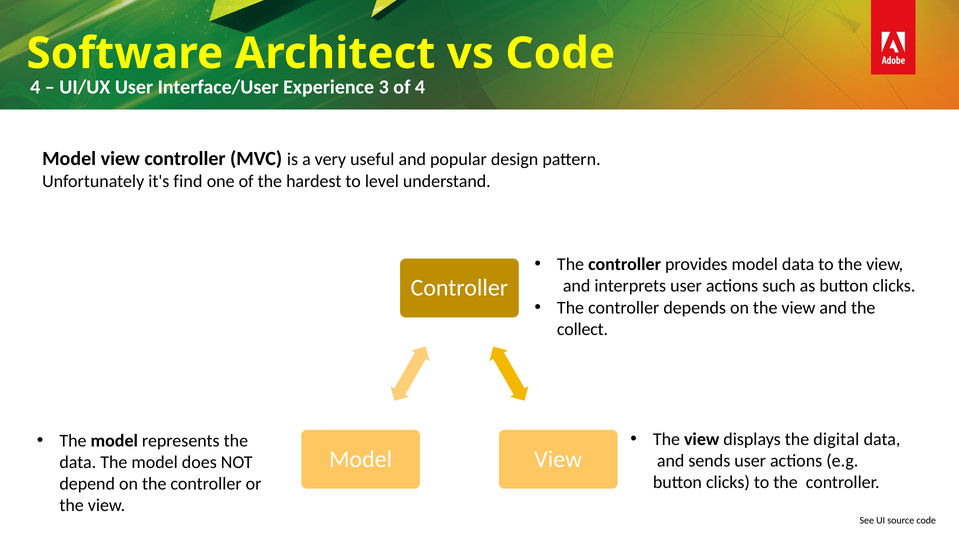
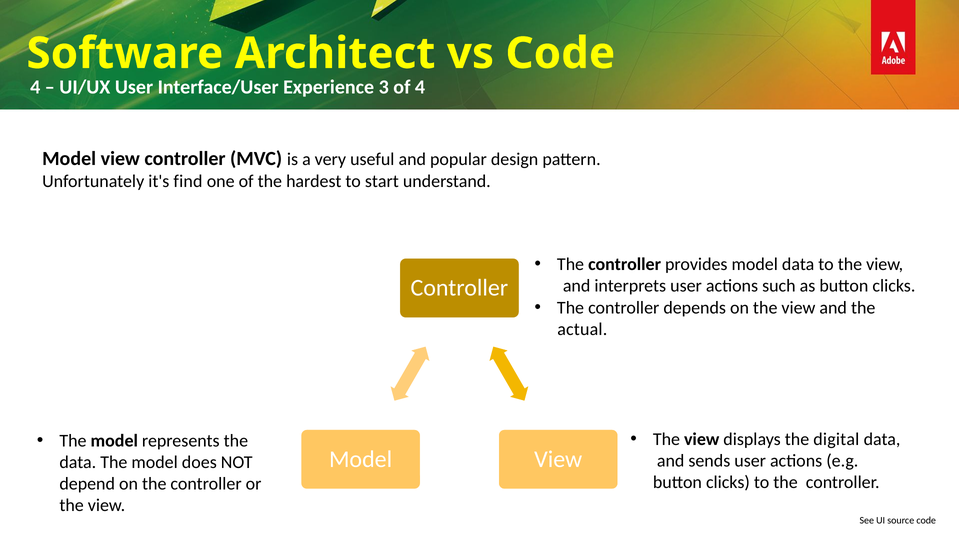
level: level -> start (382, 181)
collect: collect -> actual (582, 329)
